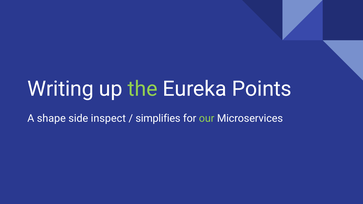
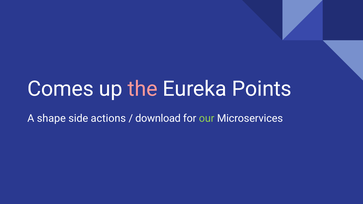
Writing: Writing -> Comes (61, 89)
the colour: light green -> pink (143, 89)
inspect: inspect -> actions (108, 119)
simplifies: simplifies -> download (158, 119)
